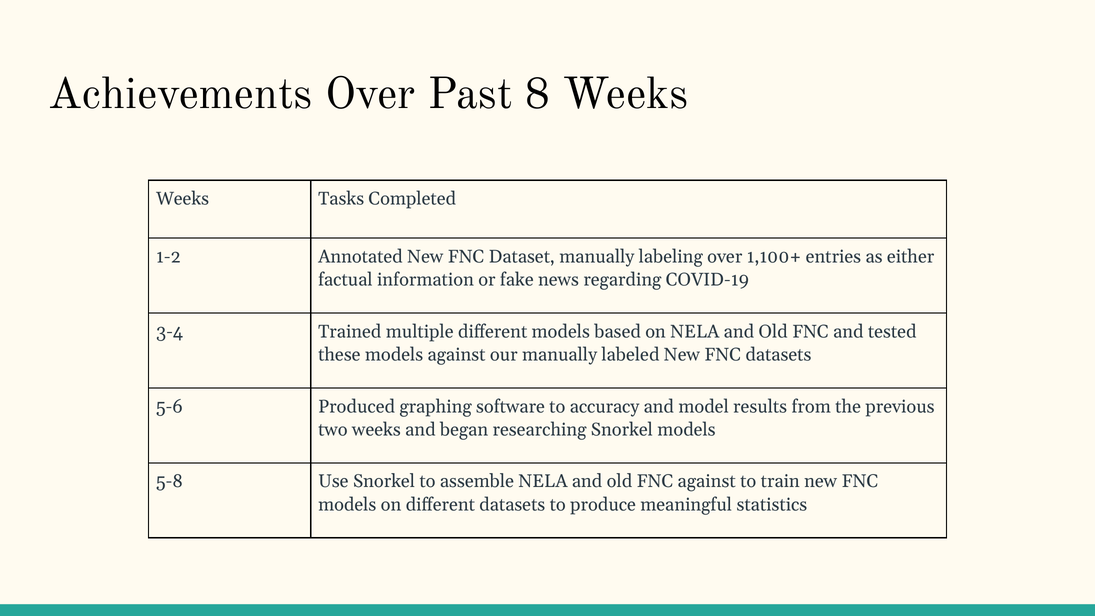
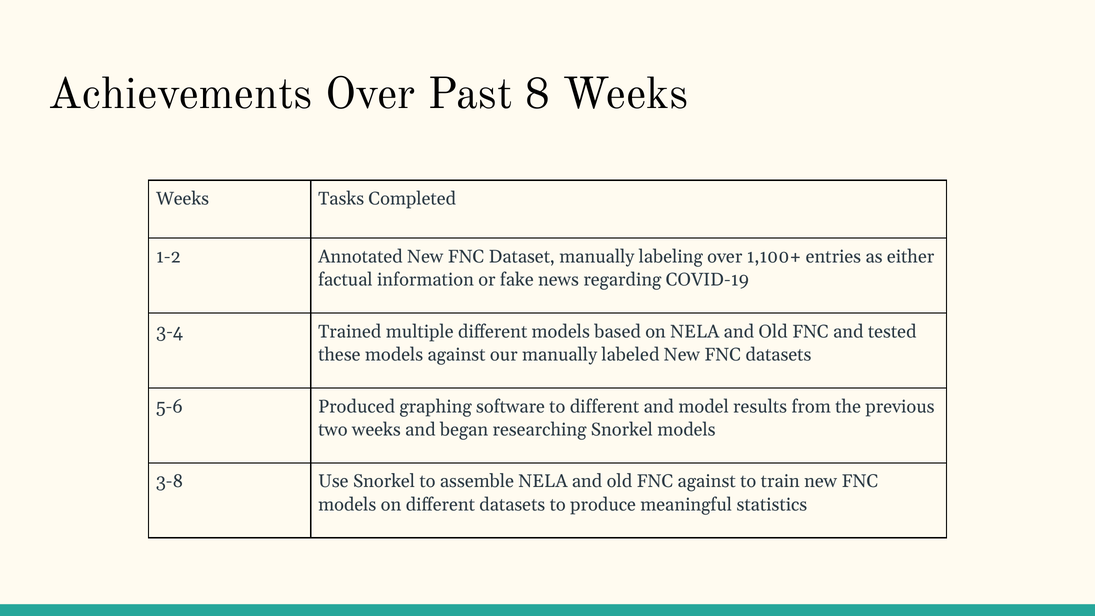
to accuracy: accuracy -> different (605, 406)
5-8: 5-8 -> 3-8 (170, 481)
